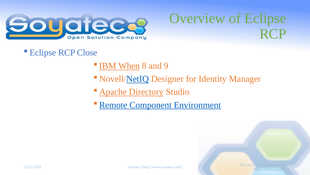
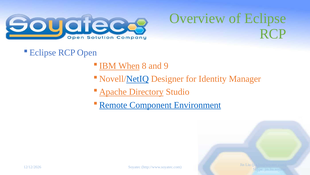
Close: Close -> Open (87, 52)
